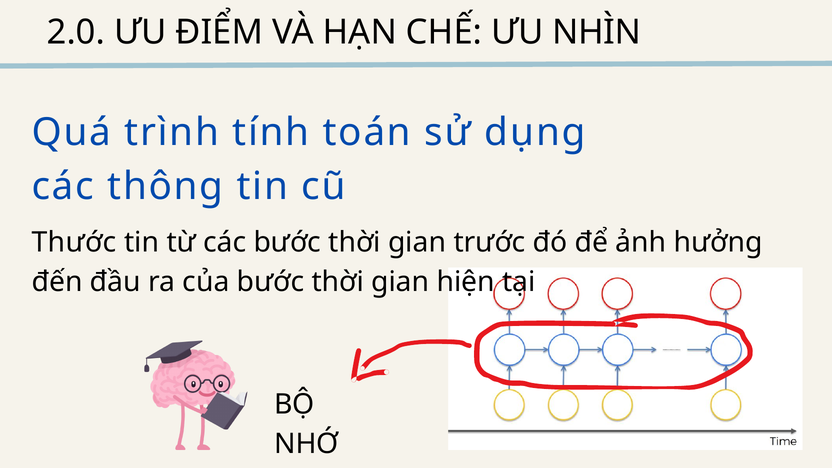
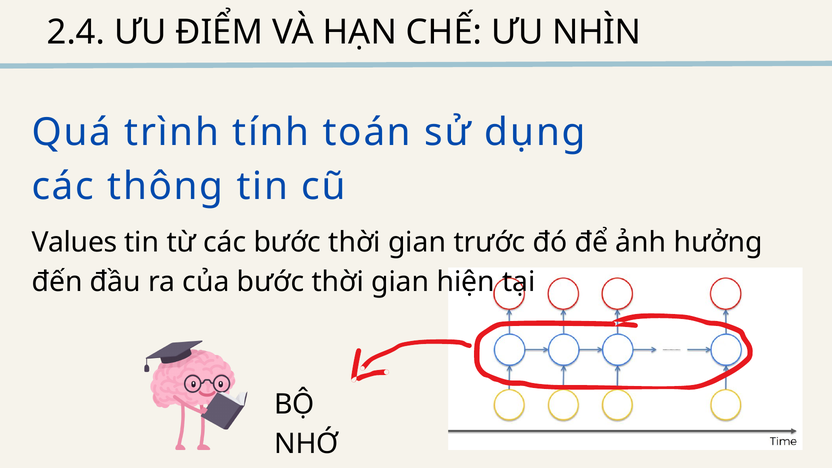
2.0: 2.0 -> 2.4 (76, 32)
Thước: Thước -> Values (74, 242)
